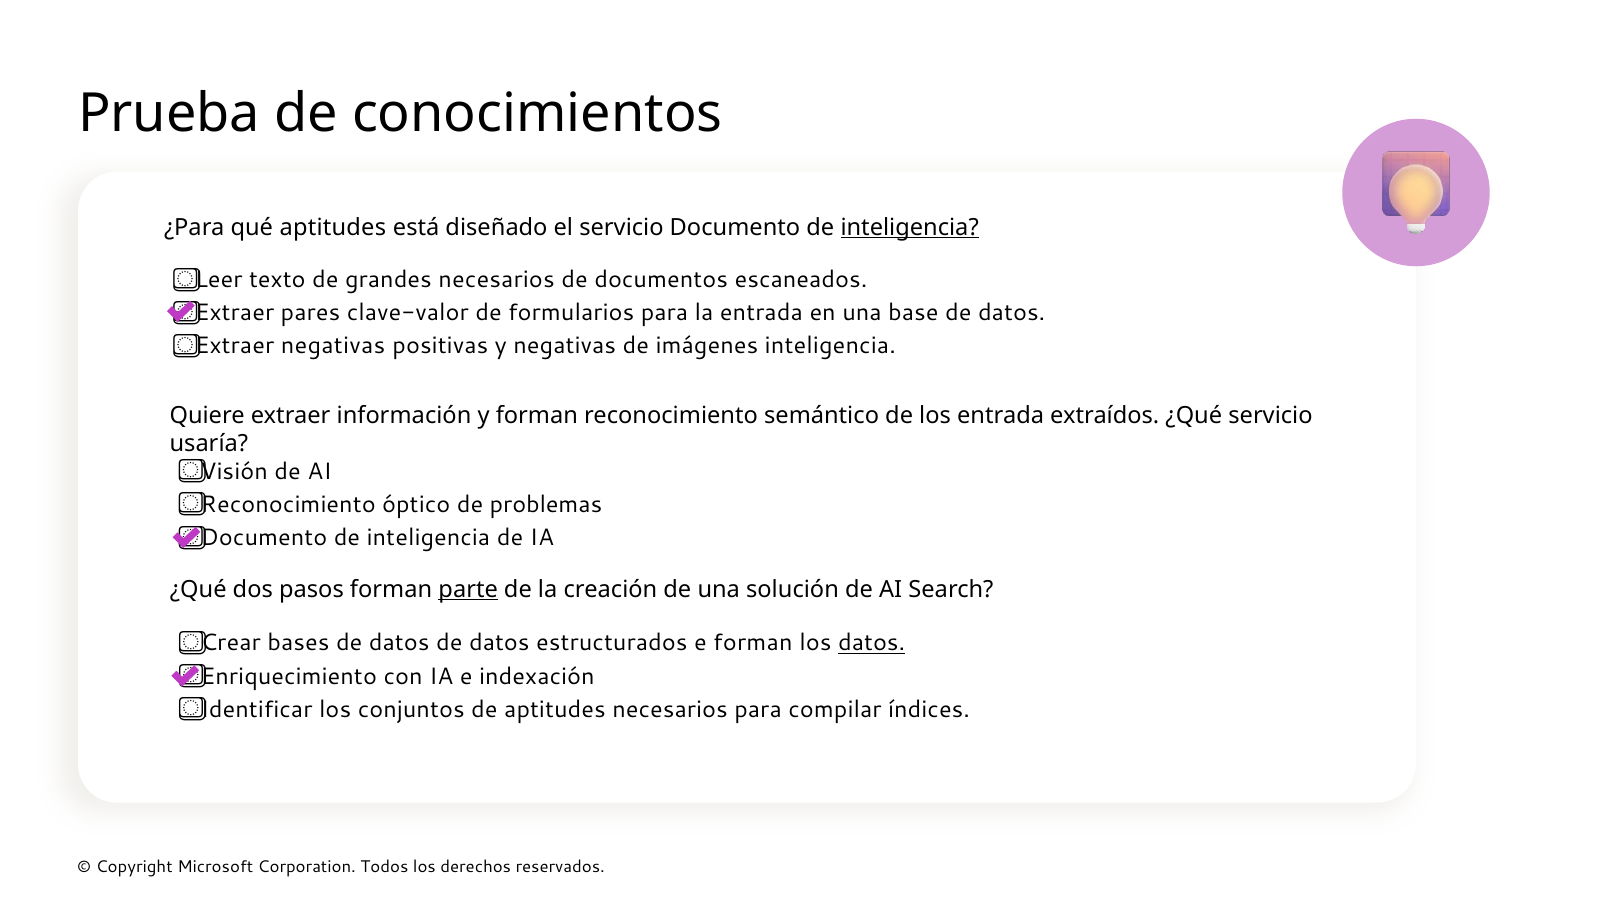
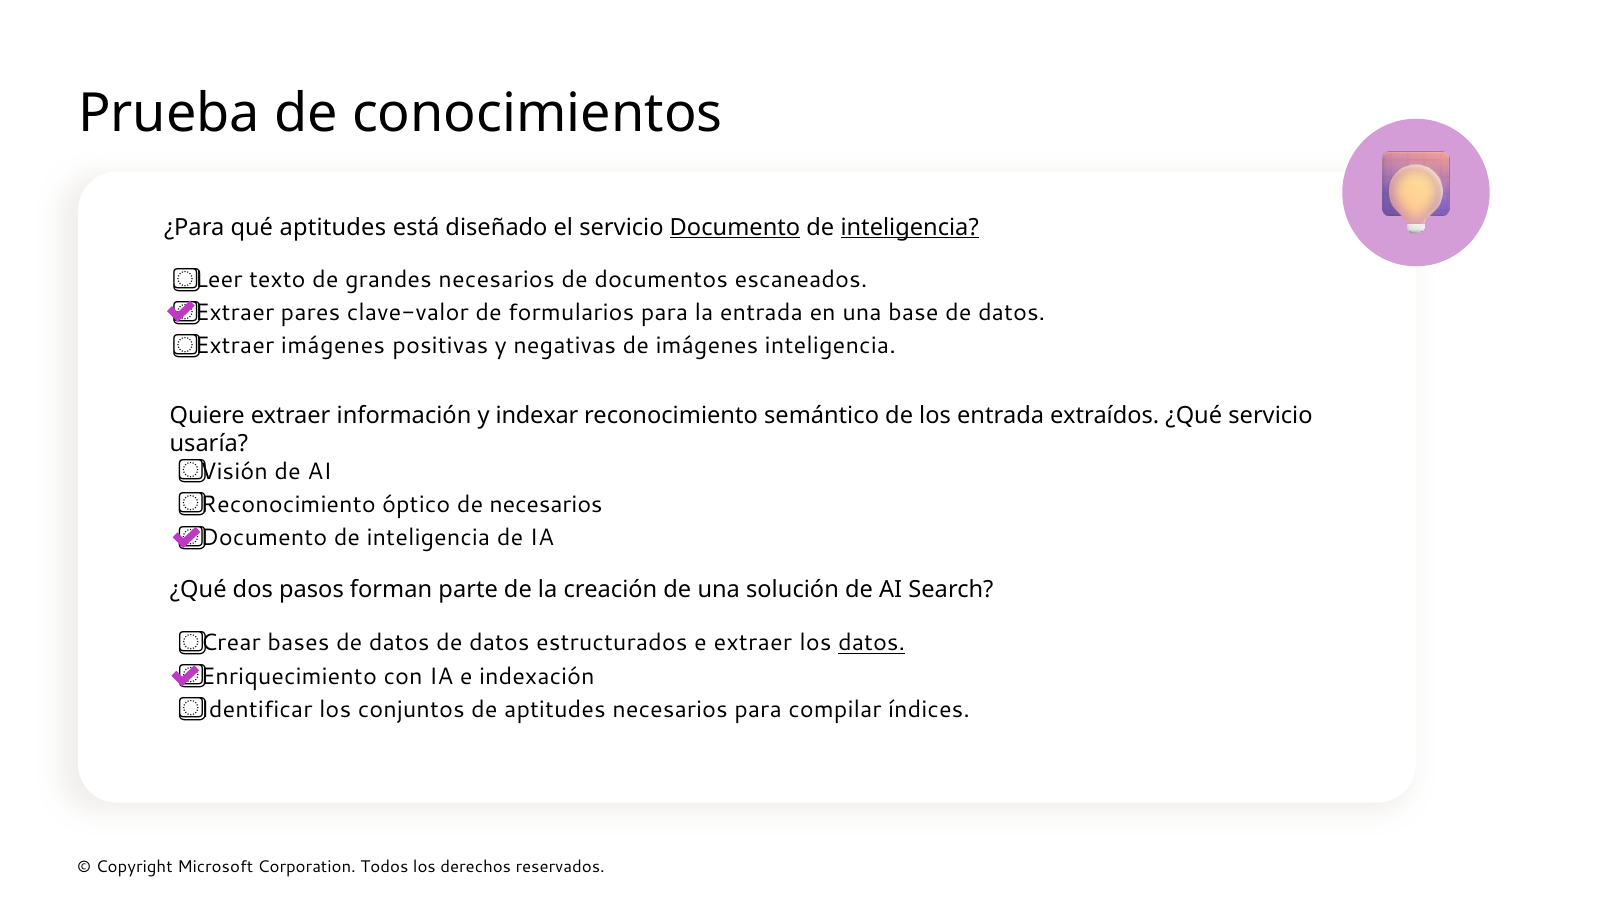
Documento underline: none -> present (735, 228)
negativas: negativas -> imágenes (333, 346)
y forman: forman -> indexar (537, 415)
de problemas: problemas -> necesarios (546, 504)
parte underline: present -> none (468, 589)
e forman: forman -> extraer (753, 643)
